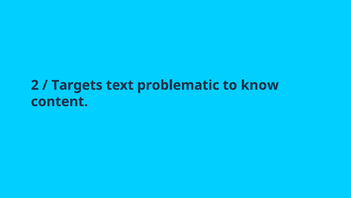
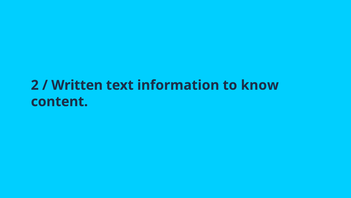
Targets: Targets -> Written (77, 85)
problematic: problematic -> information (178, 85)
